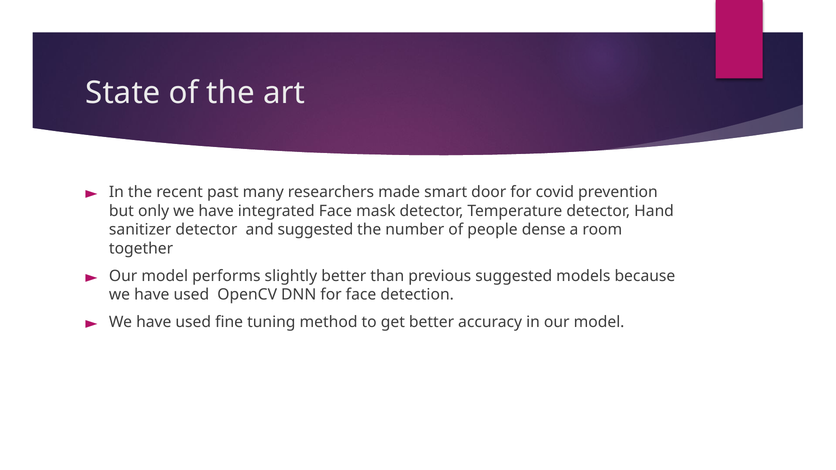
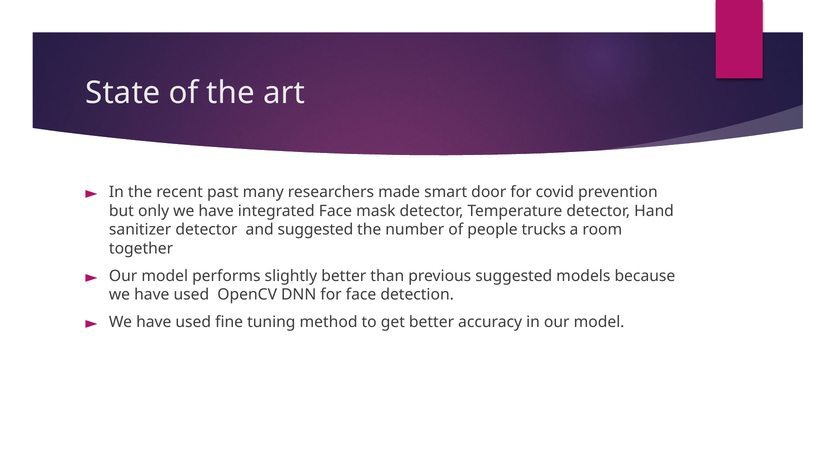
dense: dense -> trucks (544, 230)
